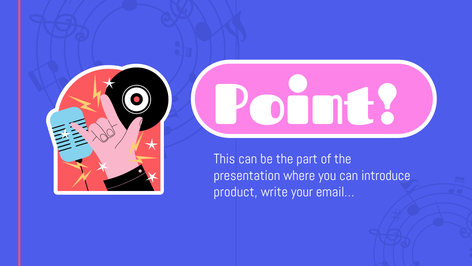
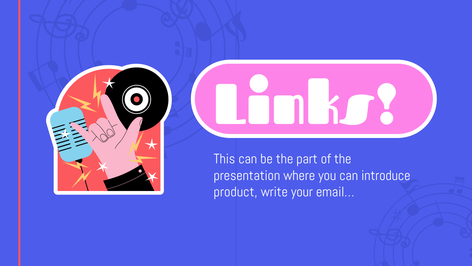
Point: Point -> Links (306, 105)
